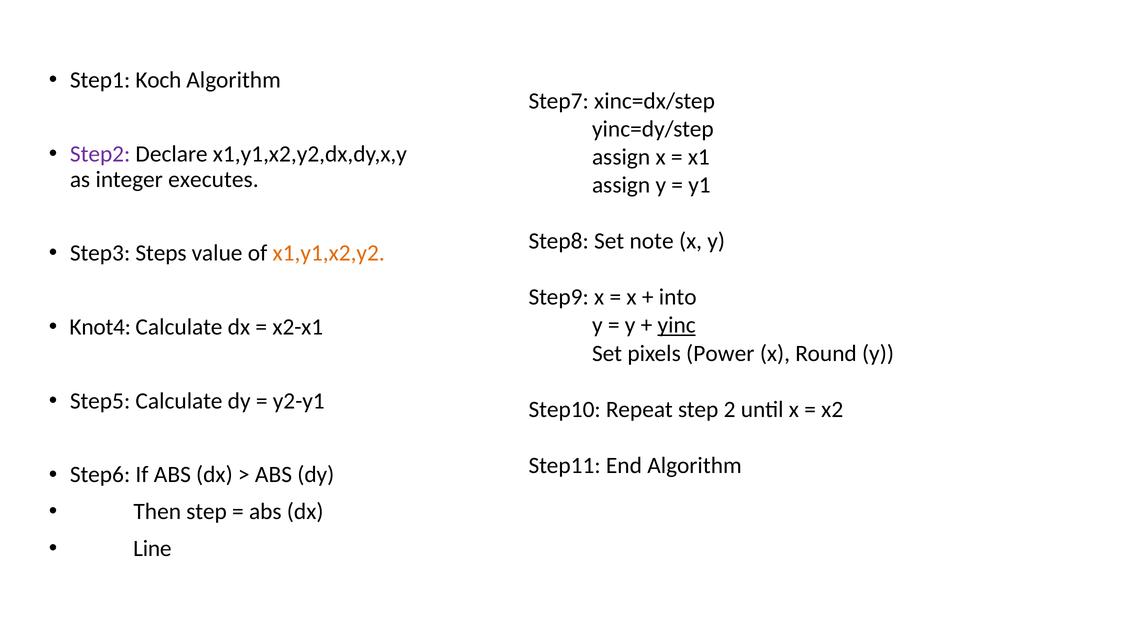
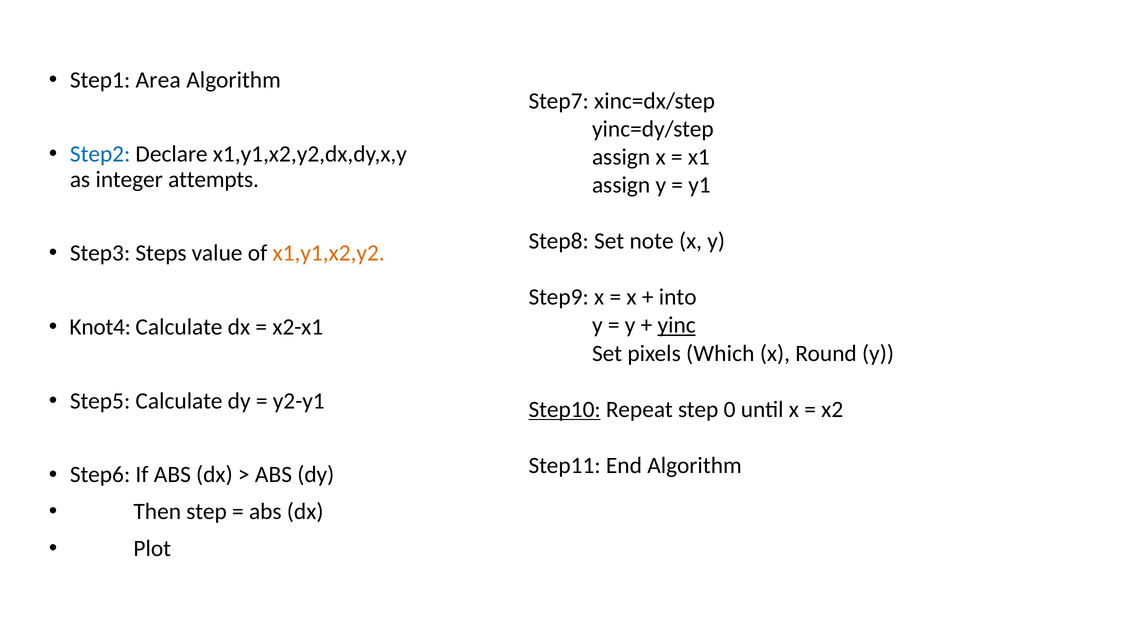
Koch: Koch -> Area (158, 80)
Step2 colour: purple -> blue (100, 154)
executes: executes -> attempts (214, 179)
Power: Power -> Which (720, 353)
Step10 underline: none -> present (565, 409)
2: 2 -> 0 (730, 409)
Line: Line -> Plot (152, 549)
